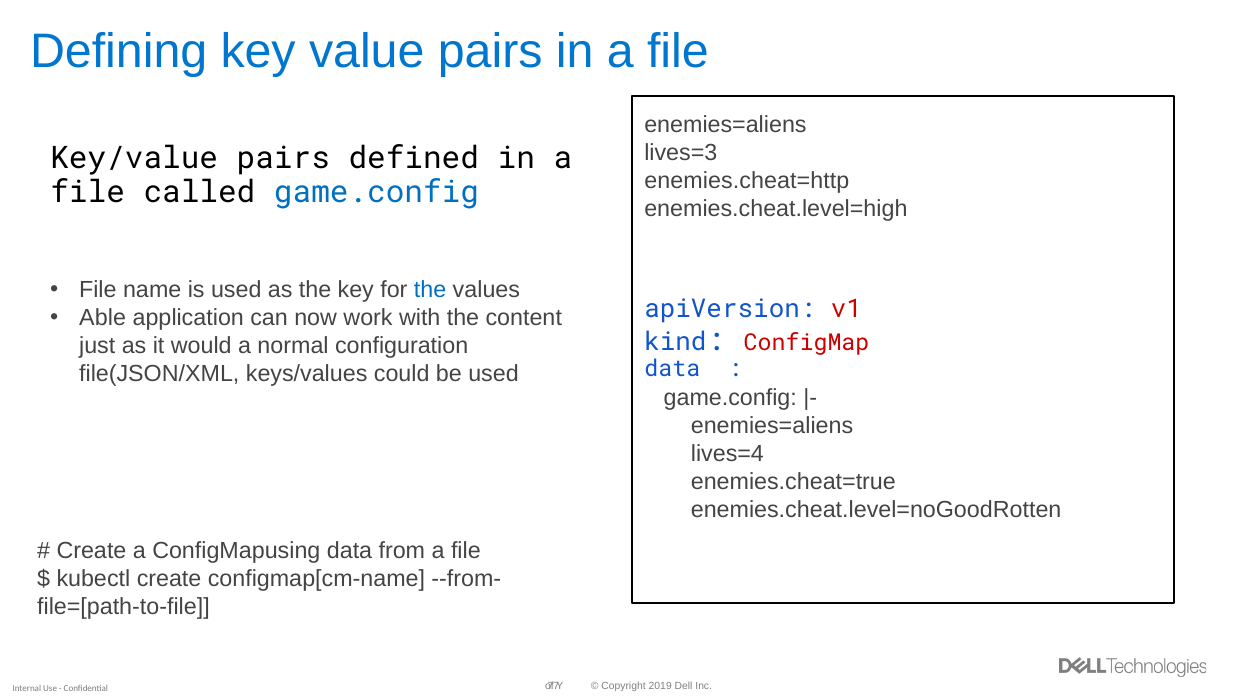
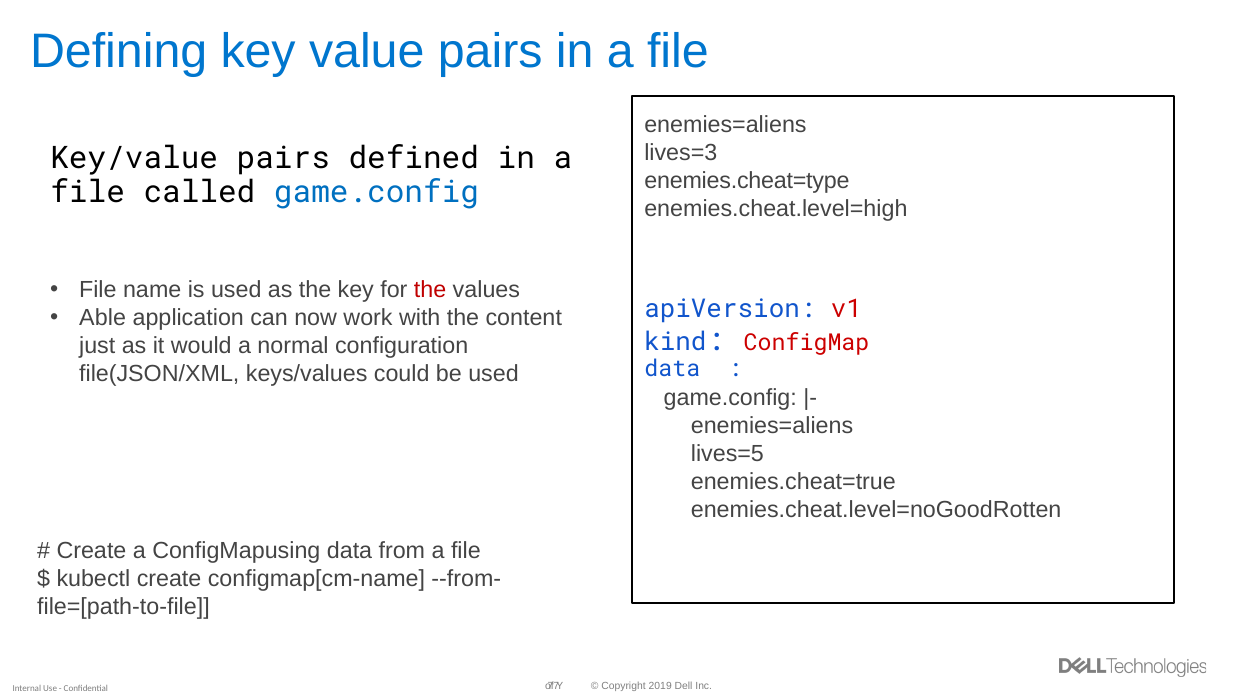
enemies.cheat=http: enemies.cheat=http -> enemies.cheat=type (747, 180)
the colour: blue -> red (430, 290)
lives=4: lives=4 -> lives=5 (727, 453)
